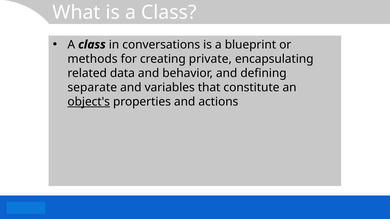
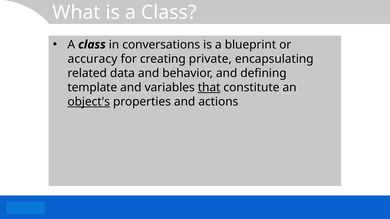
methods: methods -> accuracy (92, 59)
separate: separate -> template (92, 88)
that underline: none -> present (209, 88)
